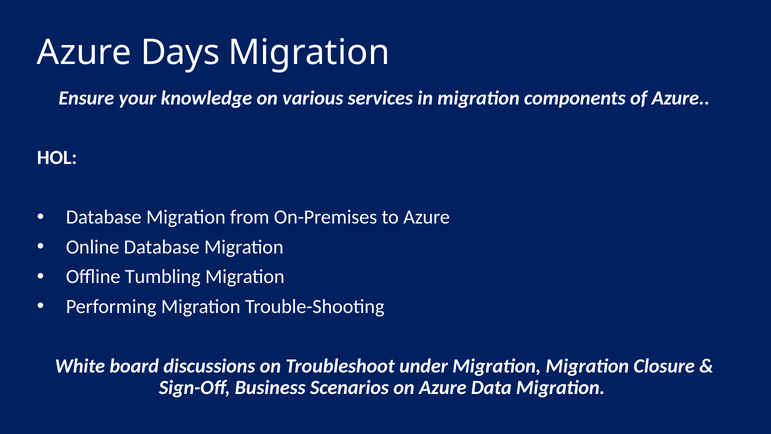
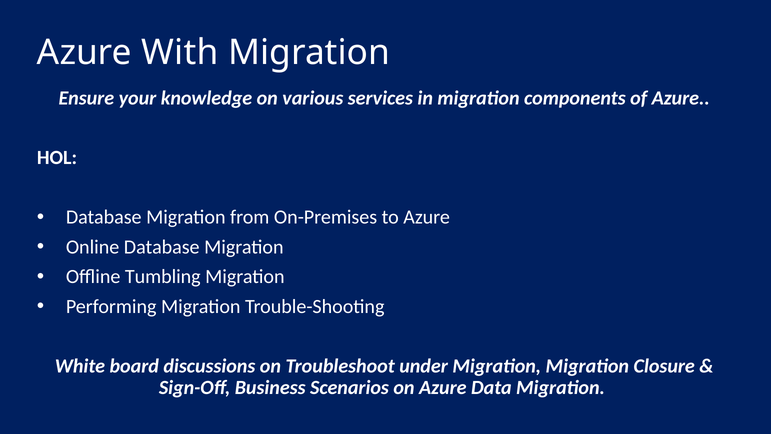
Days: Days -> With (180, 53)
